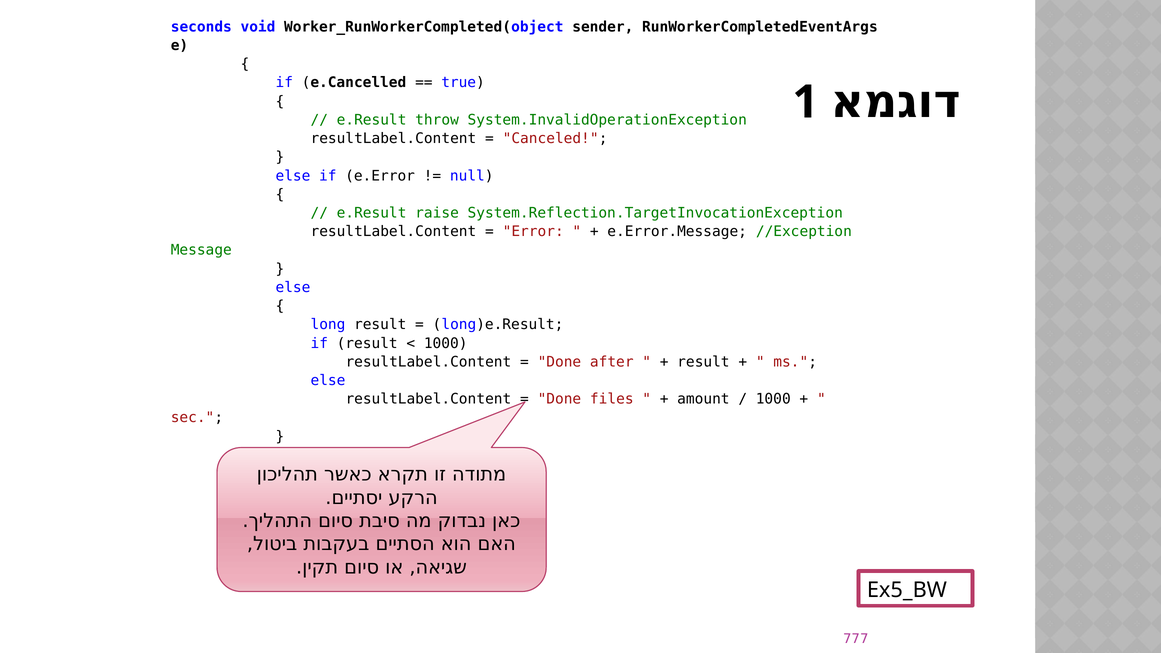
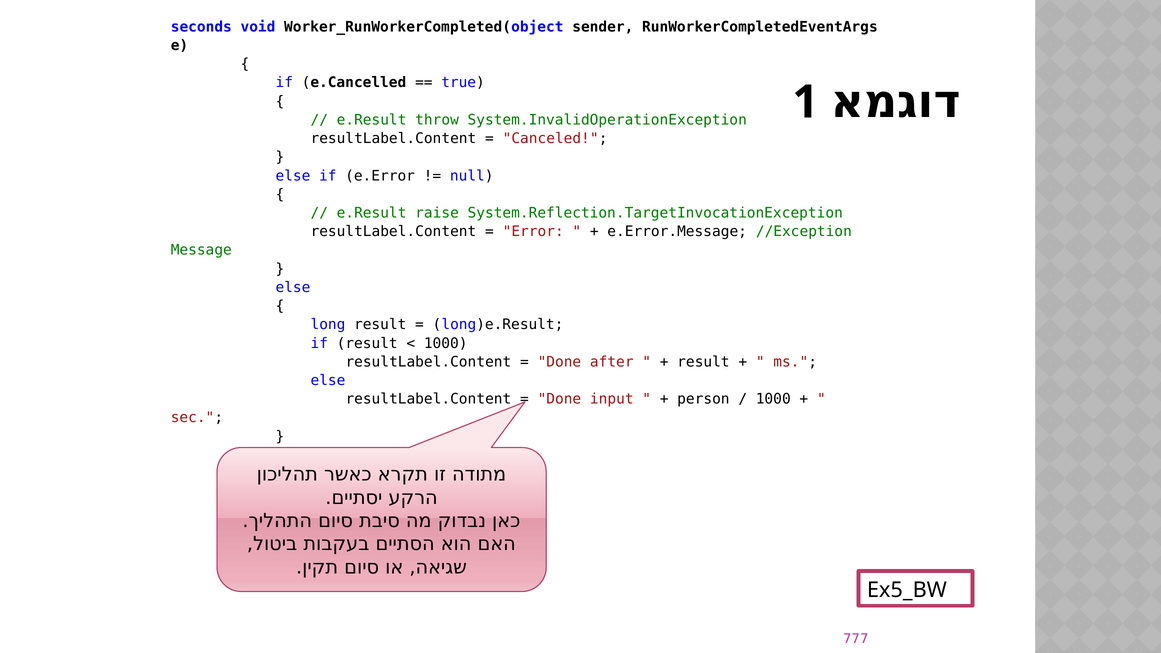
files: files -> input (612, 399)
amount: amount -> person (703, 399)
